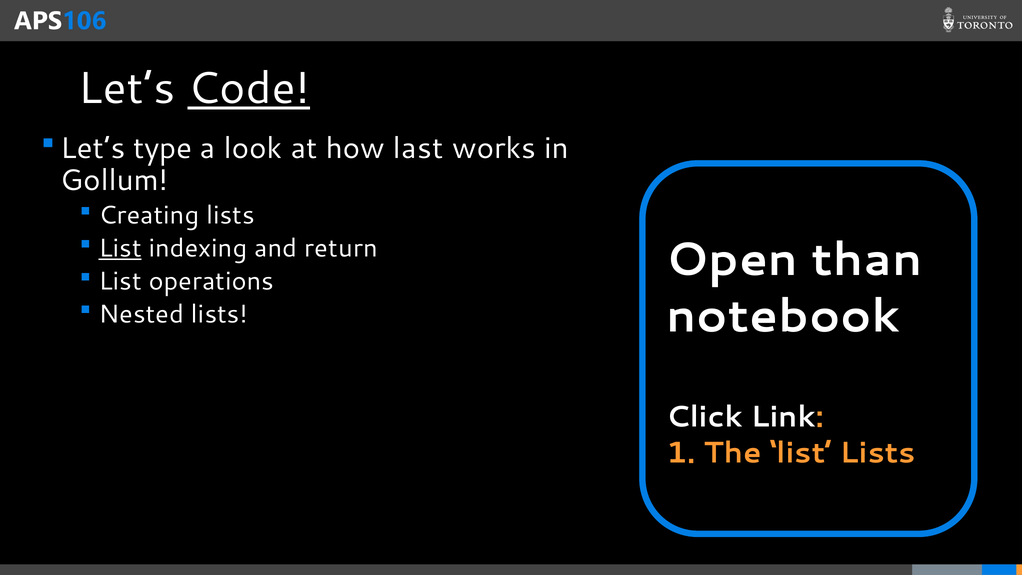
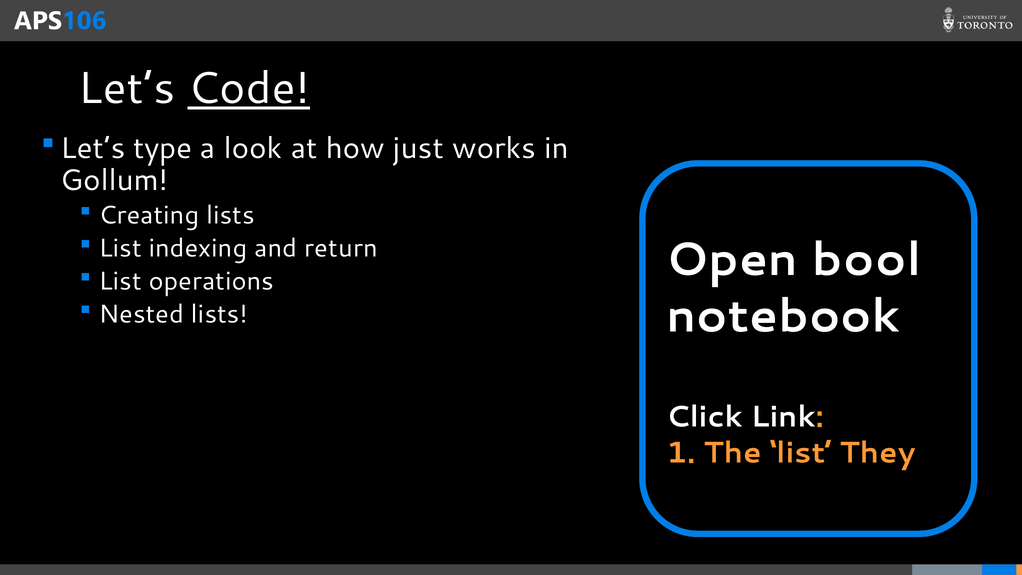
last: last -> just (418, 148)
List underline: present -> none (120, 248)
than: than -> bool (867, 260)
list Lists: Lists -> They (878, 453)
